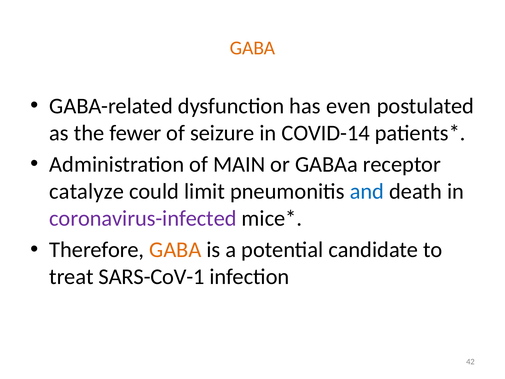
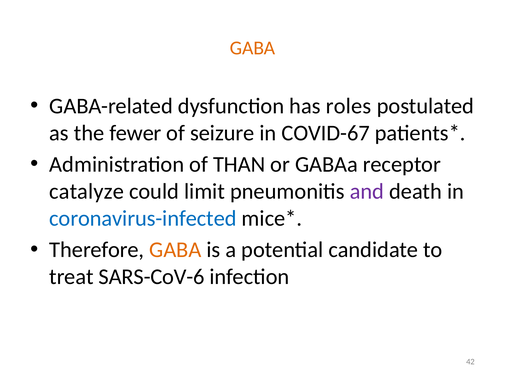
even: even -> roles (349, 106)
COVID-14: COVID-14 -> COVID-67 (326, 133)
MAIN: MAIN -> THAN (239, 164)
and colour: blue -> purple (367, 191)
coronavirus-infected colour: purple -> blue (143, 218)
SARS-CoV-1: SARS-CoV-1 -> SARS-CoV-6 (152, 277)
